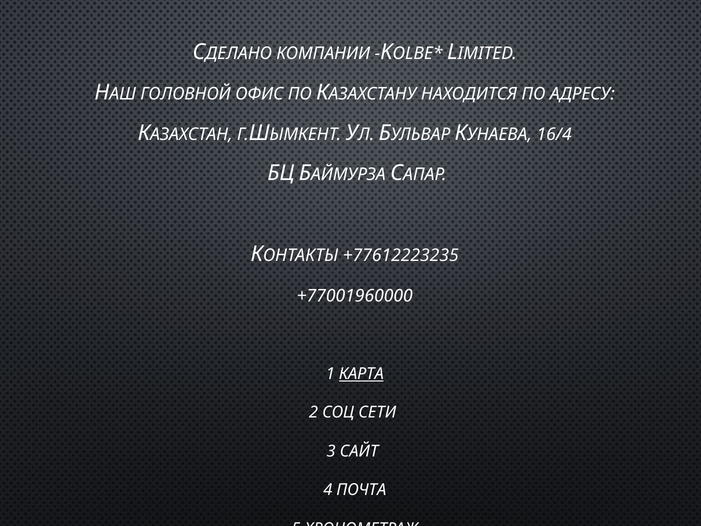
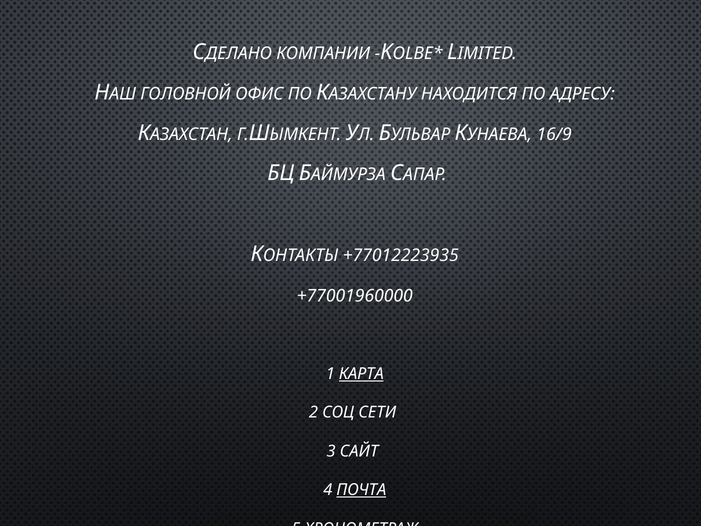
16/4: 16/4 -> 16/9 (554, 134)
+77612223235: +77612223235 -> +77012223935 (401, 255)
ПОЧТА underline: none -> present (361, 490)
